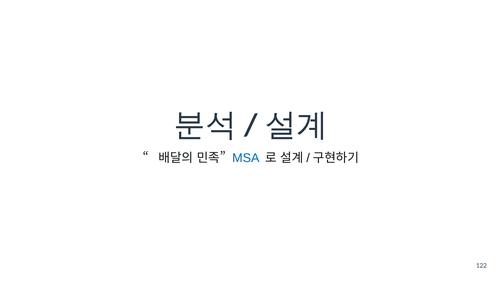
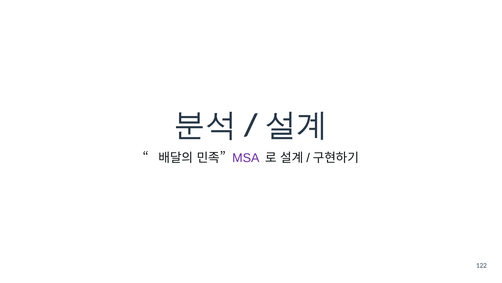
MSA colour: blue -> purple (246, 158)
